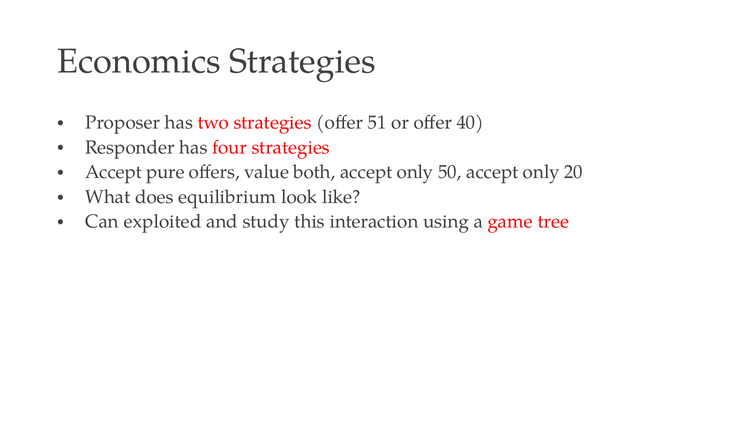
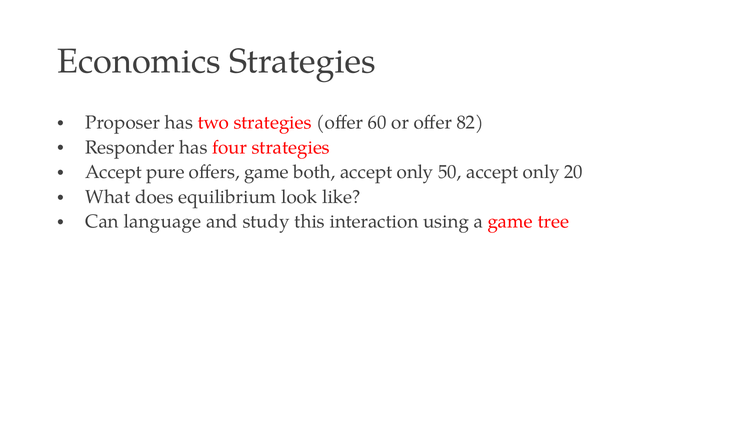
51: 51 -> 60 (377, 122)
40: 40 -> 82 (470, 122)
offers value: value -> game (267, 172)
exploited: exploited -> language (162, 222)
